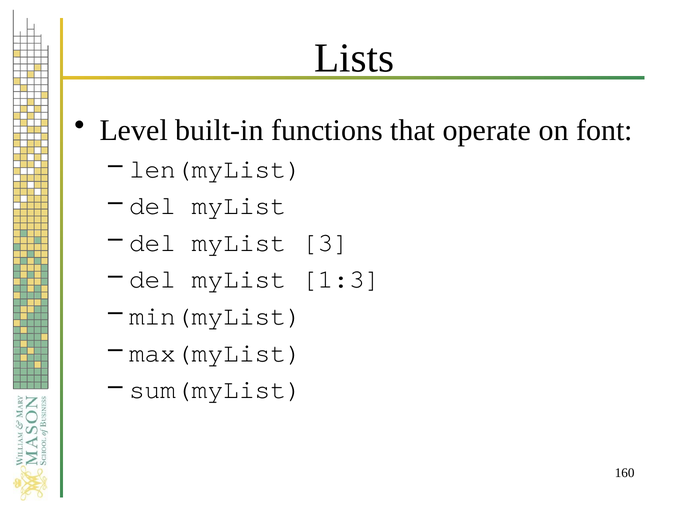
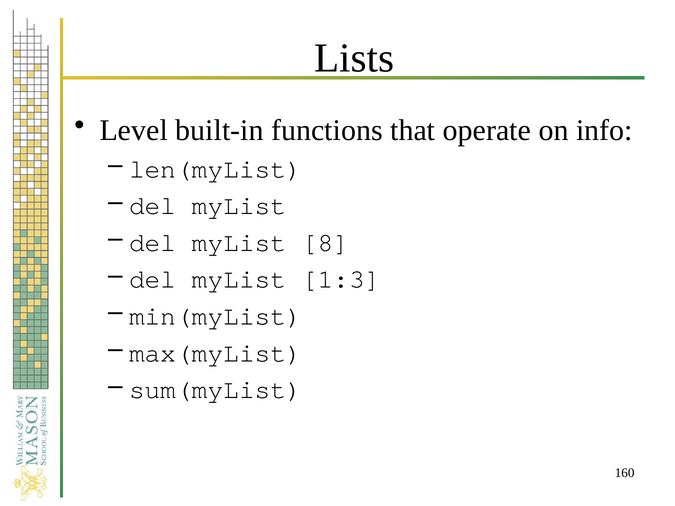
font: font -> info (604, 130)
3: 3 -> 8 (326, 243)
